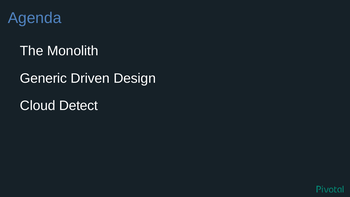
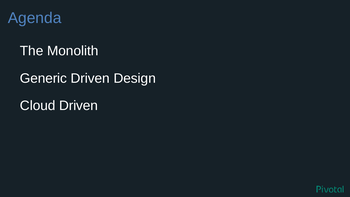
Cloud Detect: Detect -> Driven (79, 105)
